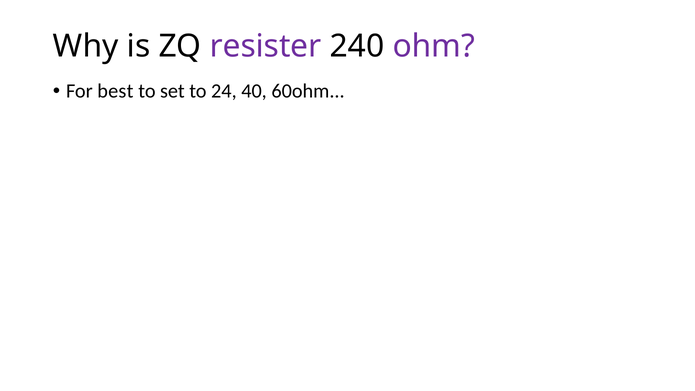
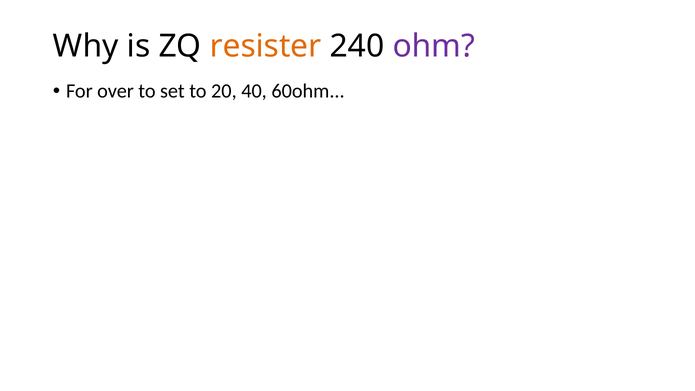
resister colour: purple -> orange (266, 46)
best: best -> over (116, 91)
24: 24 -> 20 (224, 91)
